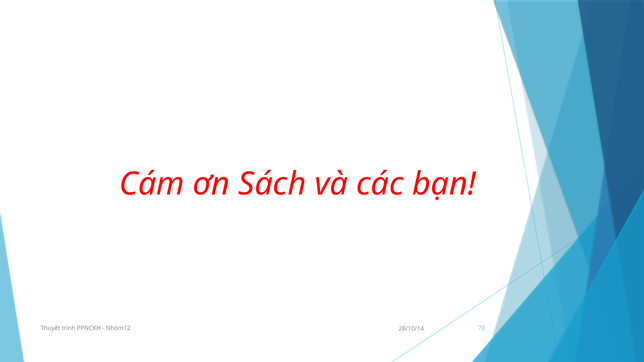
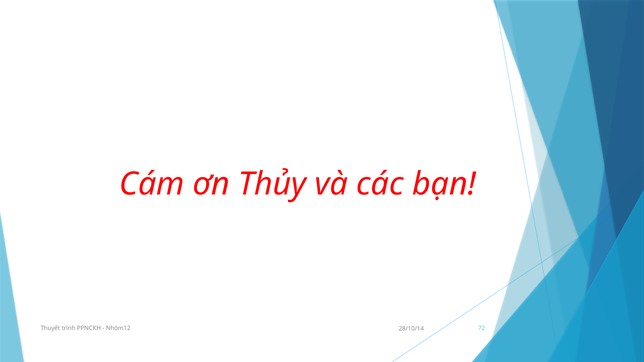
Sách: Sách -> Thủy (272, 184)
